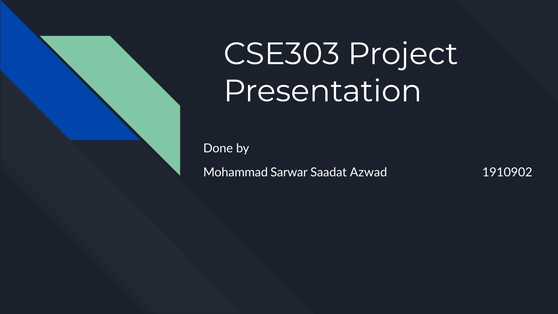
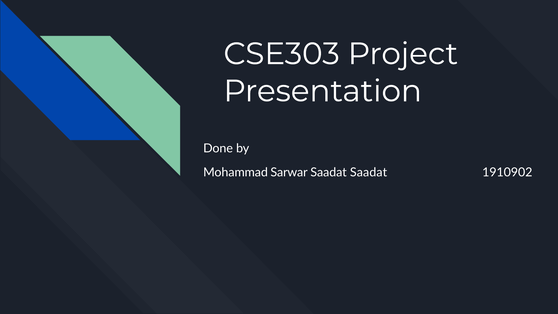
Saadat Azwad: Azwad -> Saadat (369, 172)
